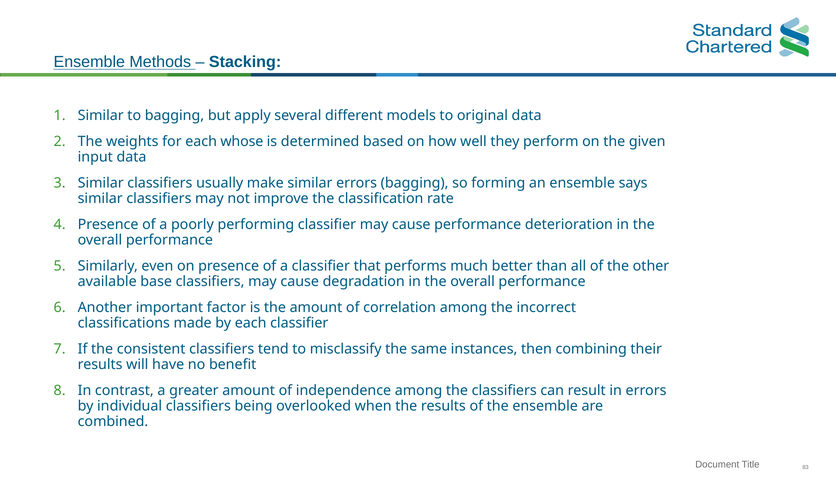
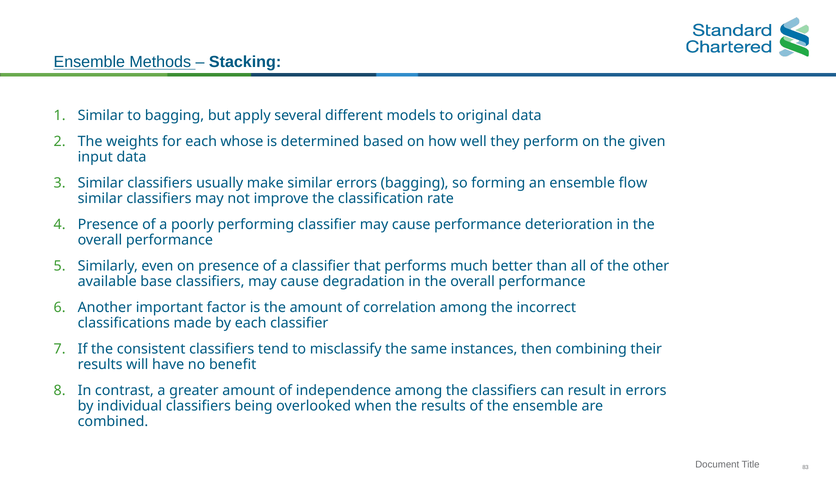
says: says -> flow (633, 183)
